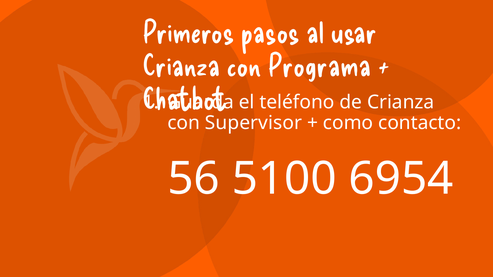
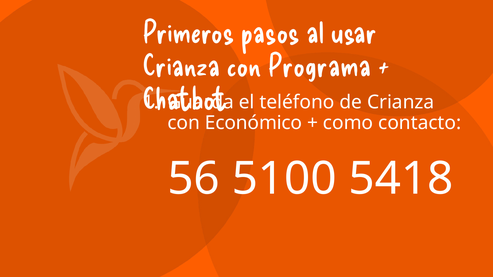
Supervisor: Supervisor -> Económico (254, 123)
6954: 6954 -> 5418 (401, 179)
